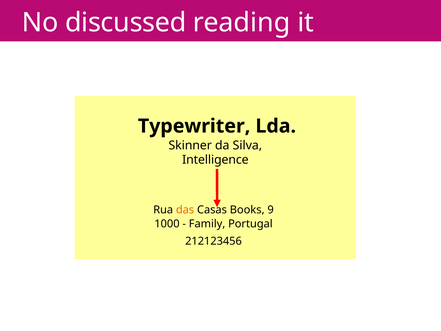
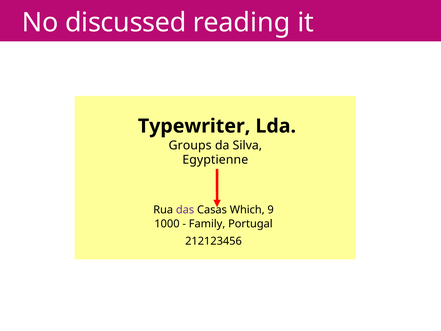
Skinner: Skinner -> Groups (190, 145)
Intelligence: Intelligence -> Egyptienne (215, 160)
das colour: orange -> purple (185, 210)
Books: Books -> Which (247, 210)
